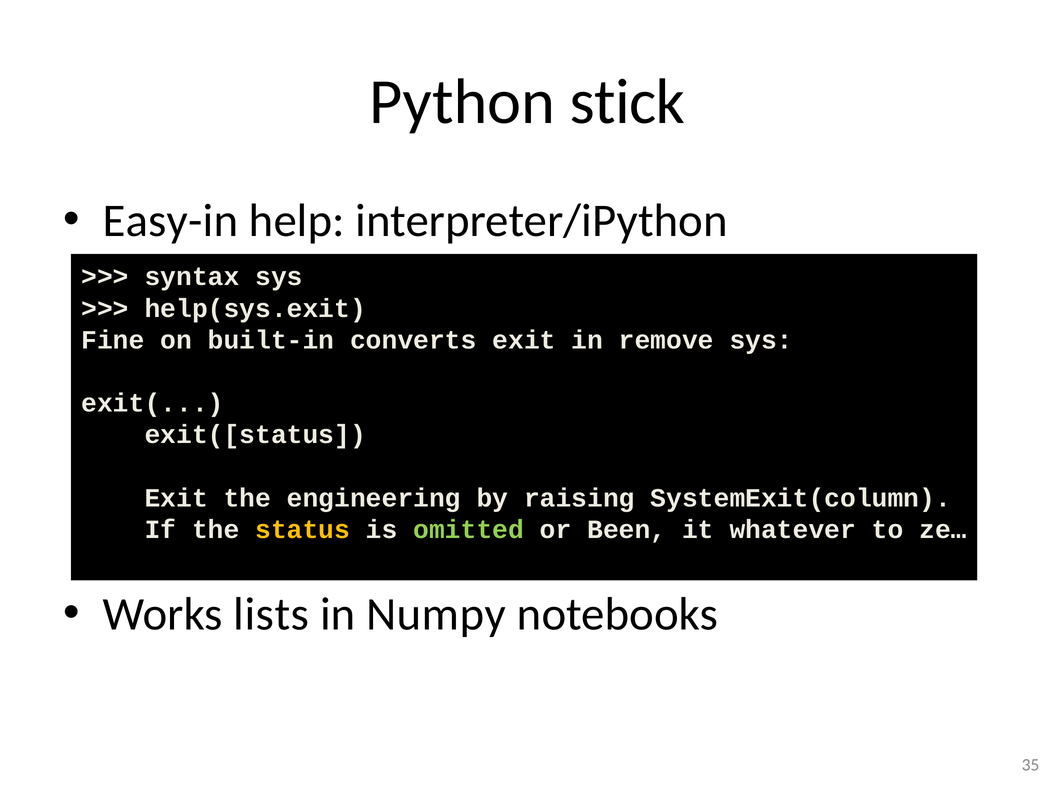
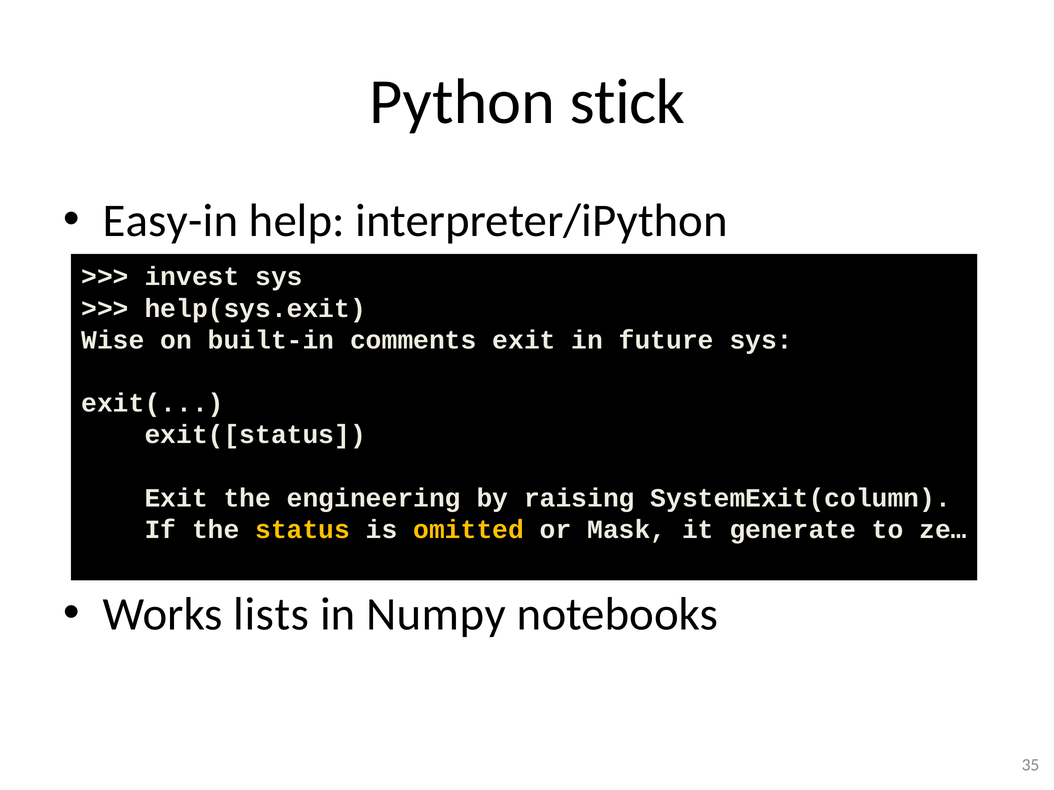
syntax: syntax -> invest (192, 277)
Fine: Fine -> Wise (113, 340)
converts: converts -> comments (413, 340)
remove: remove -> future (666, 340)
omitted colour: light green -> yellow (469, 530)
Been: Been -> Mask (627, 530)
whatever: whatever -> generate (793, 530)
